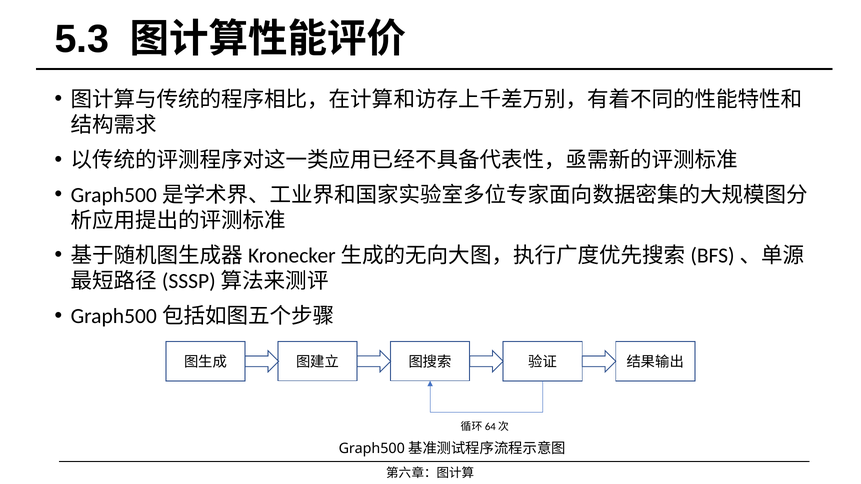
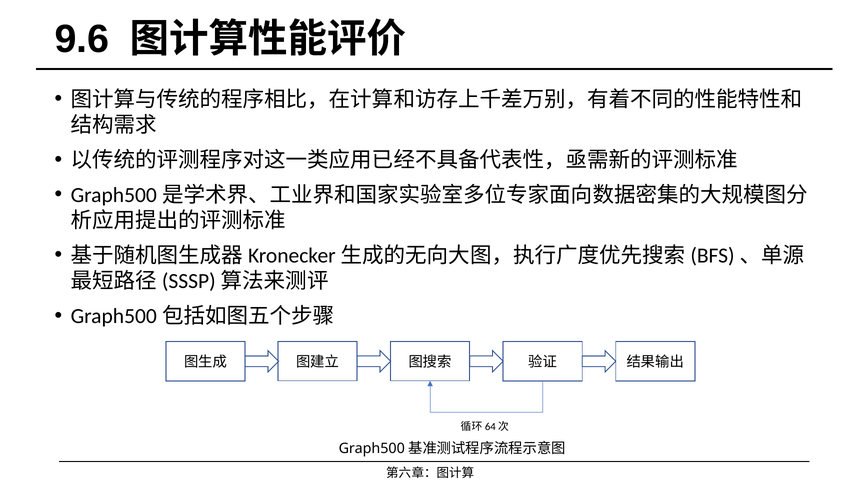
5.3: 5.3 -> 9.6 (82, 39)
